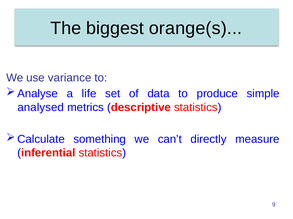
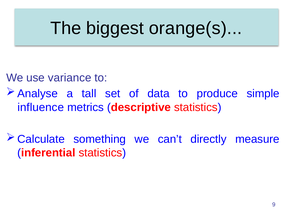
life: life -> tall (89, 94)
analysed: analysed -> influence (41, 108)
